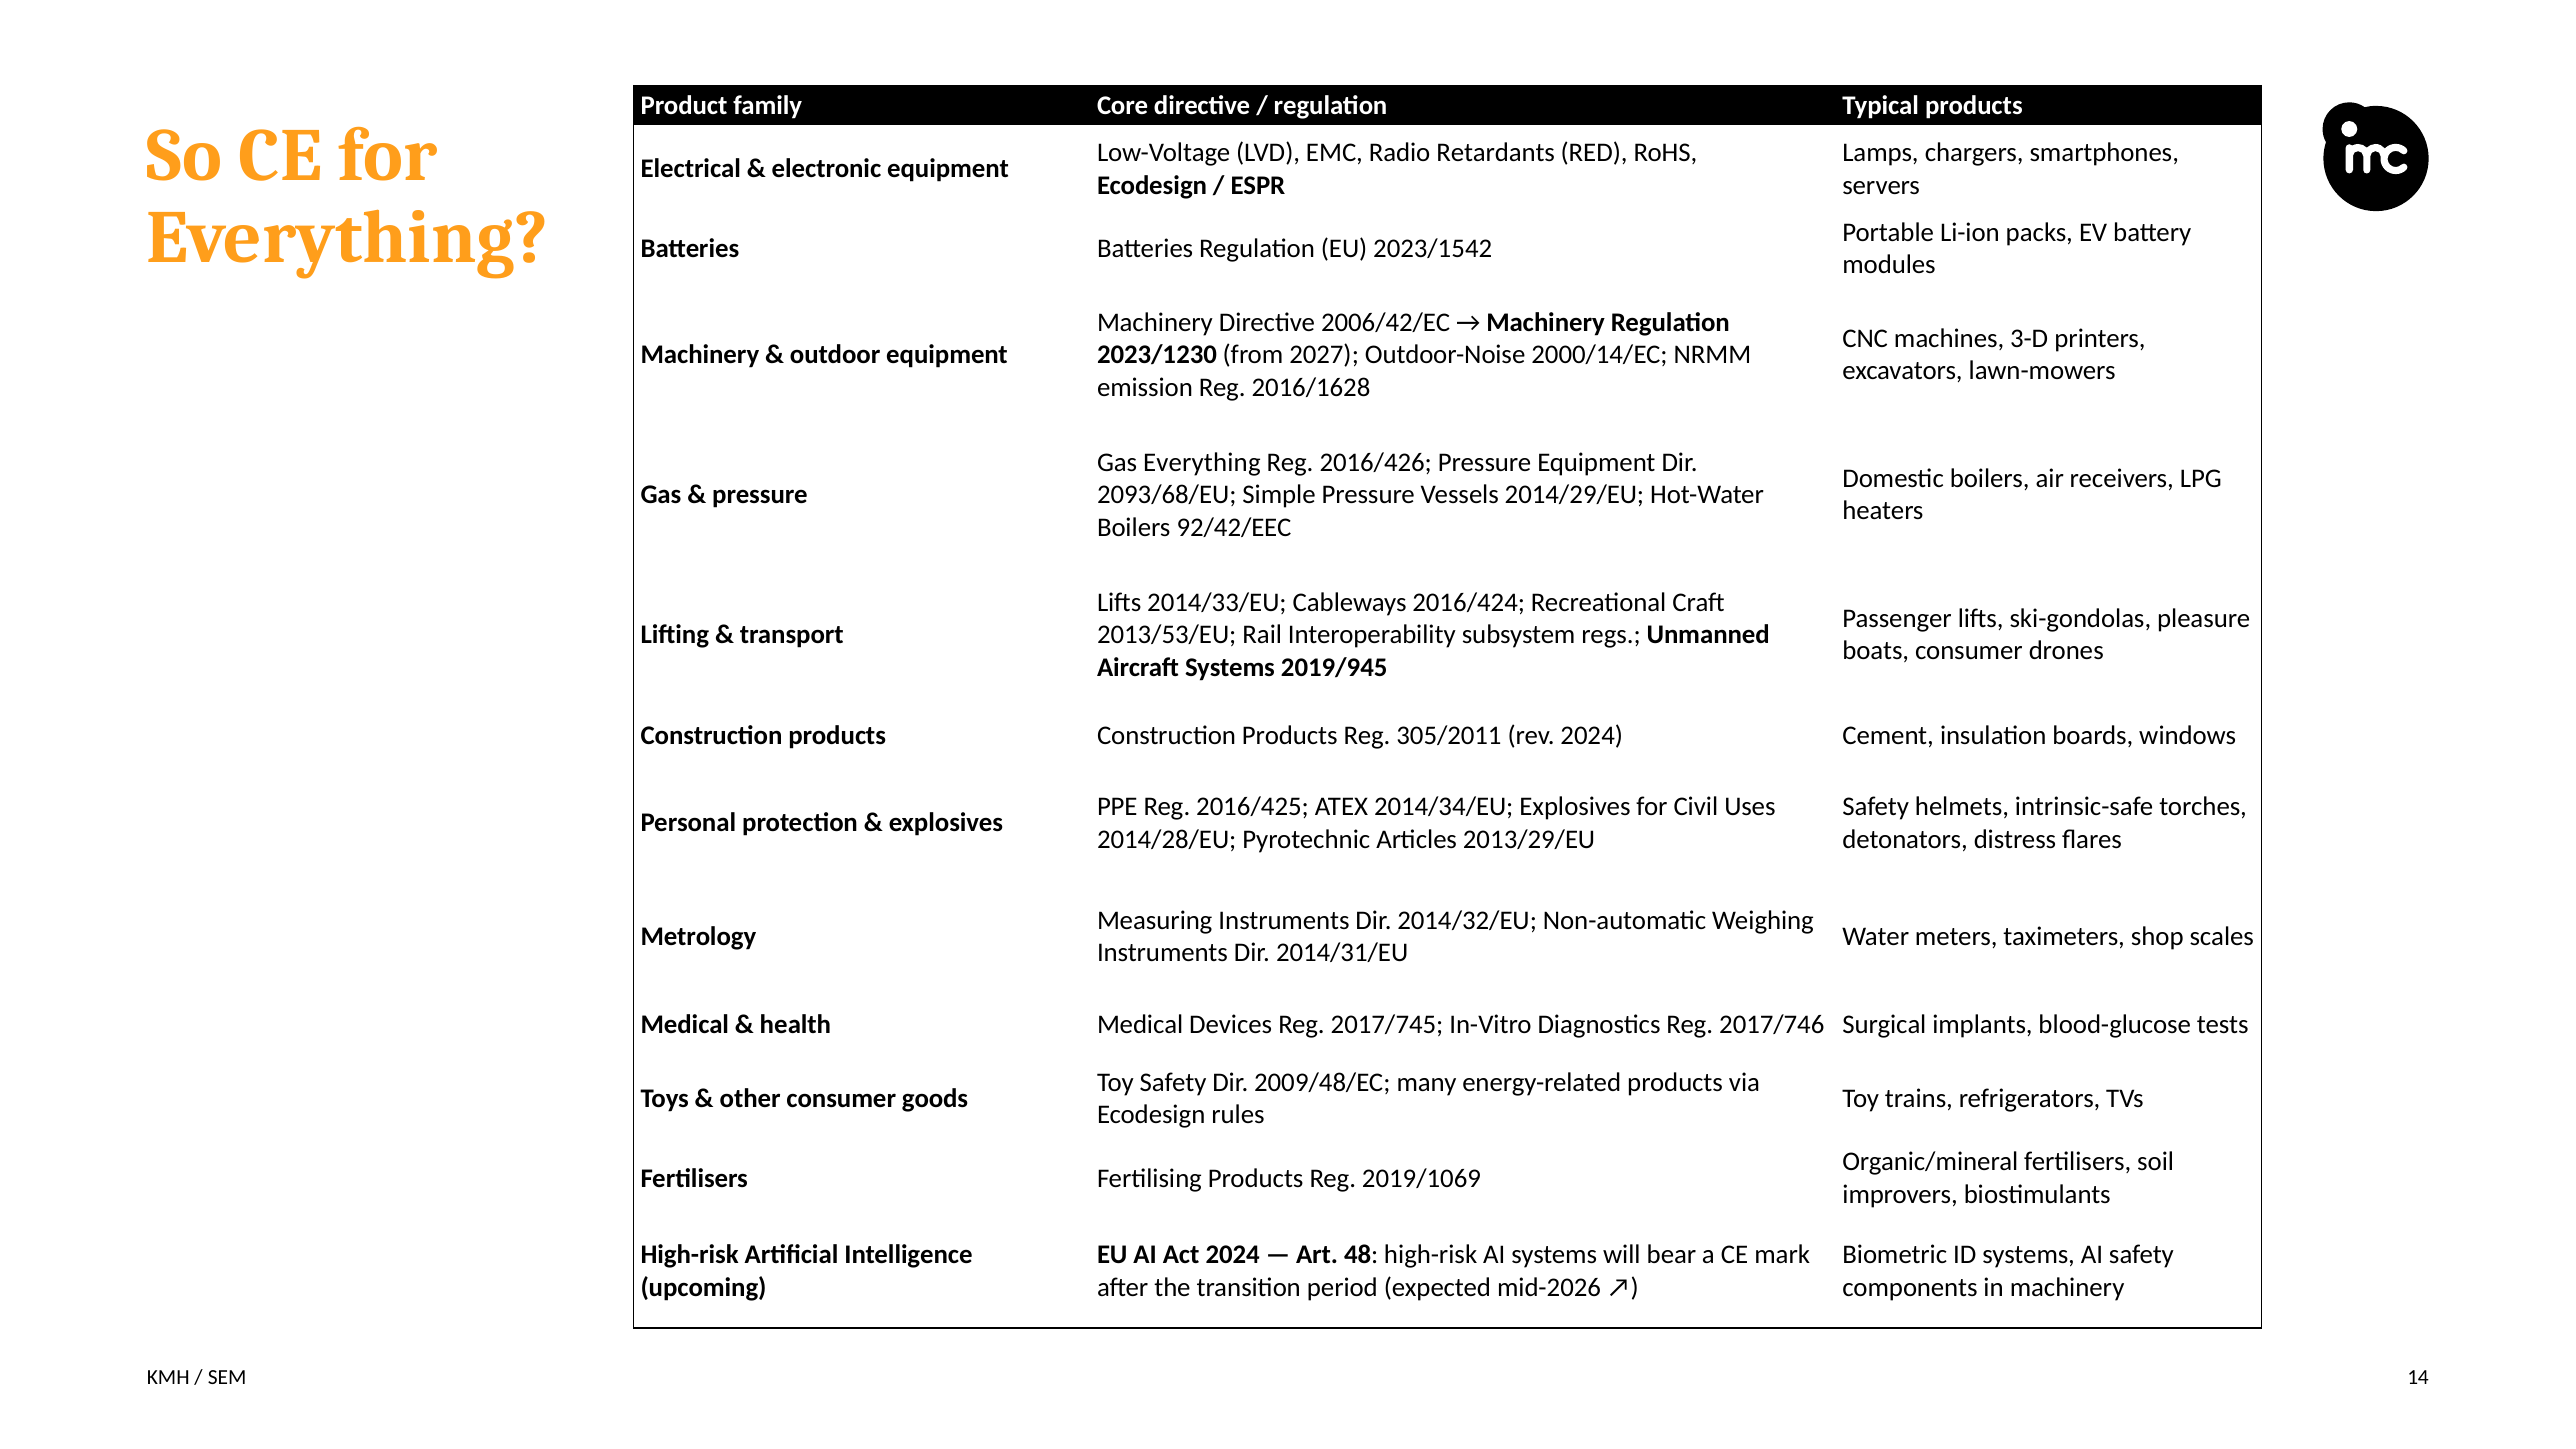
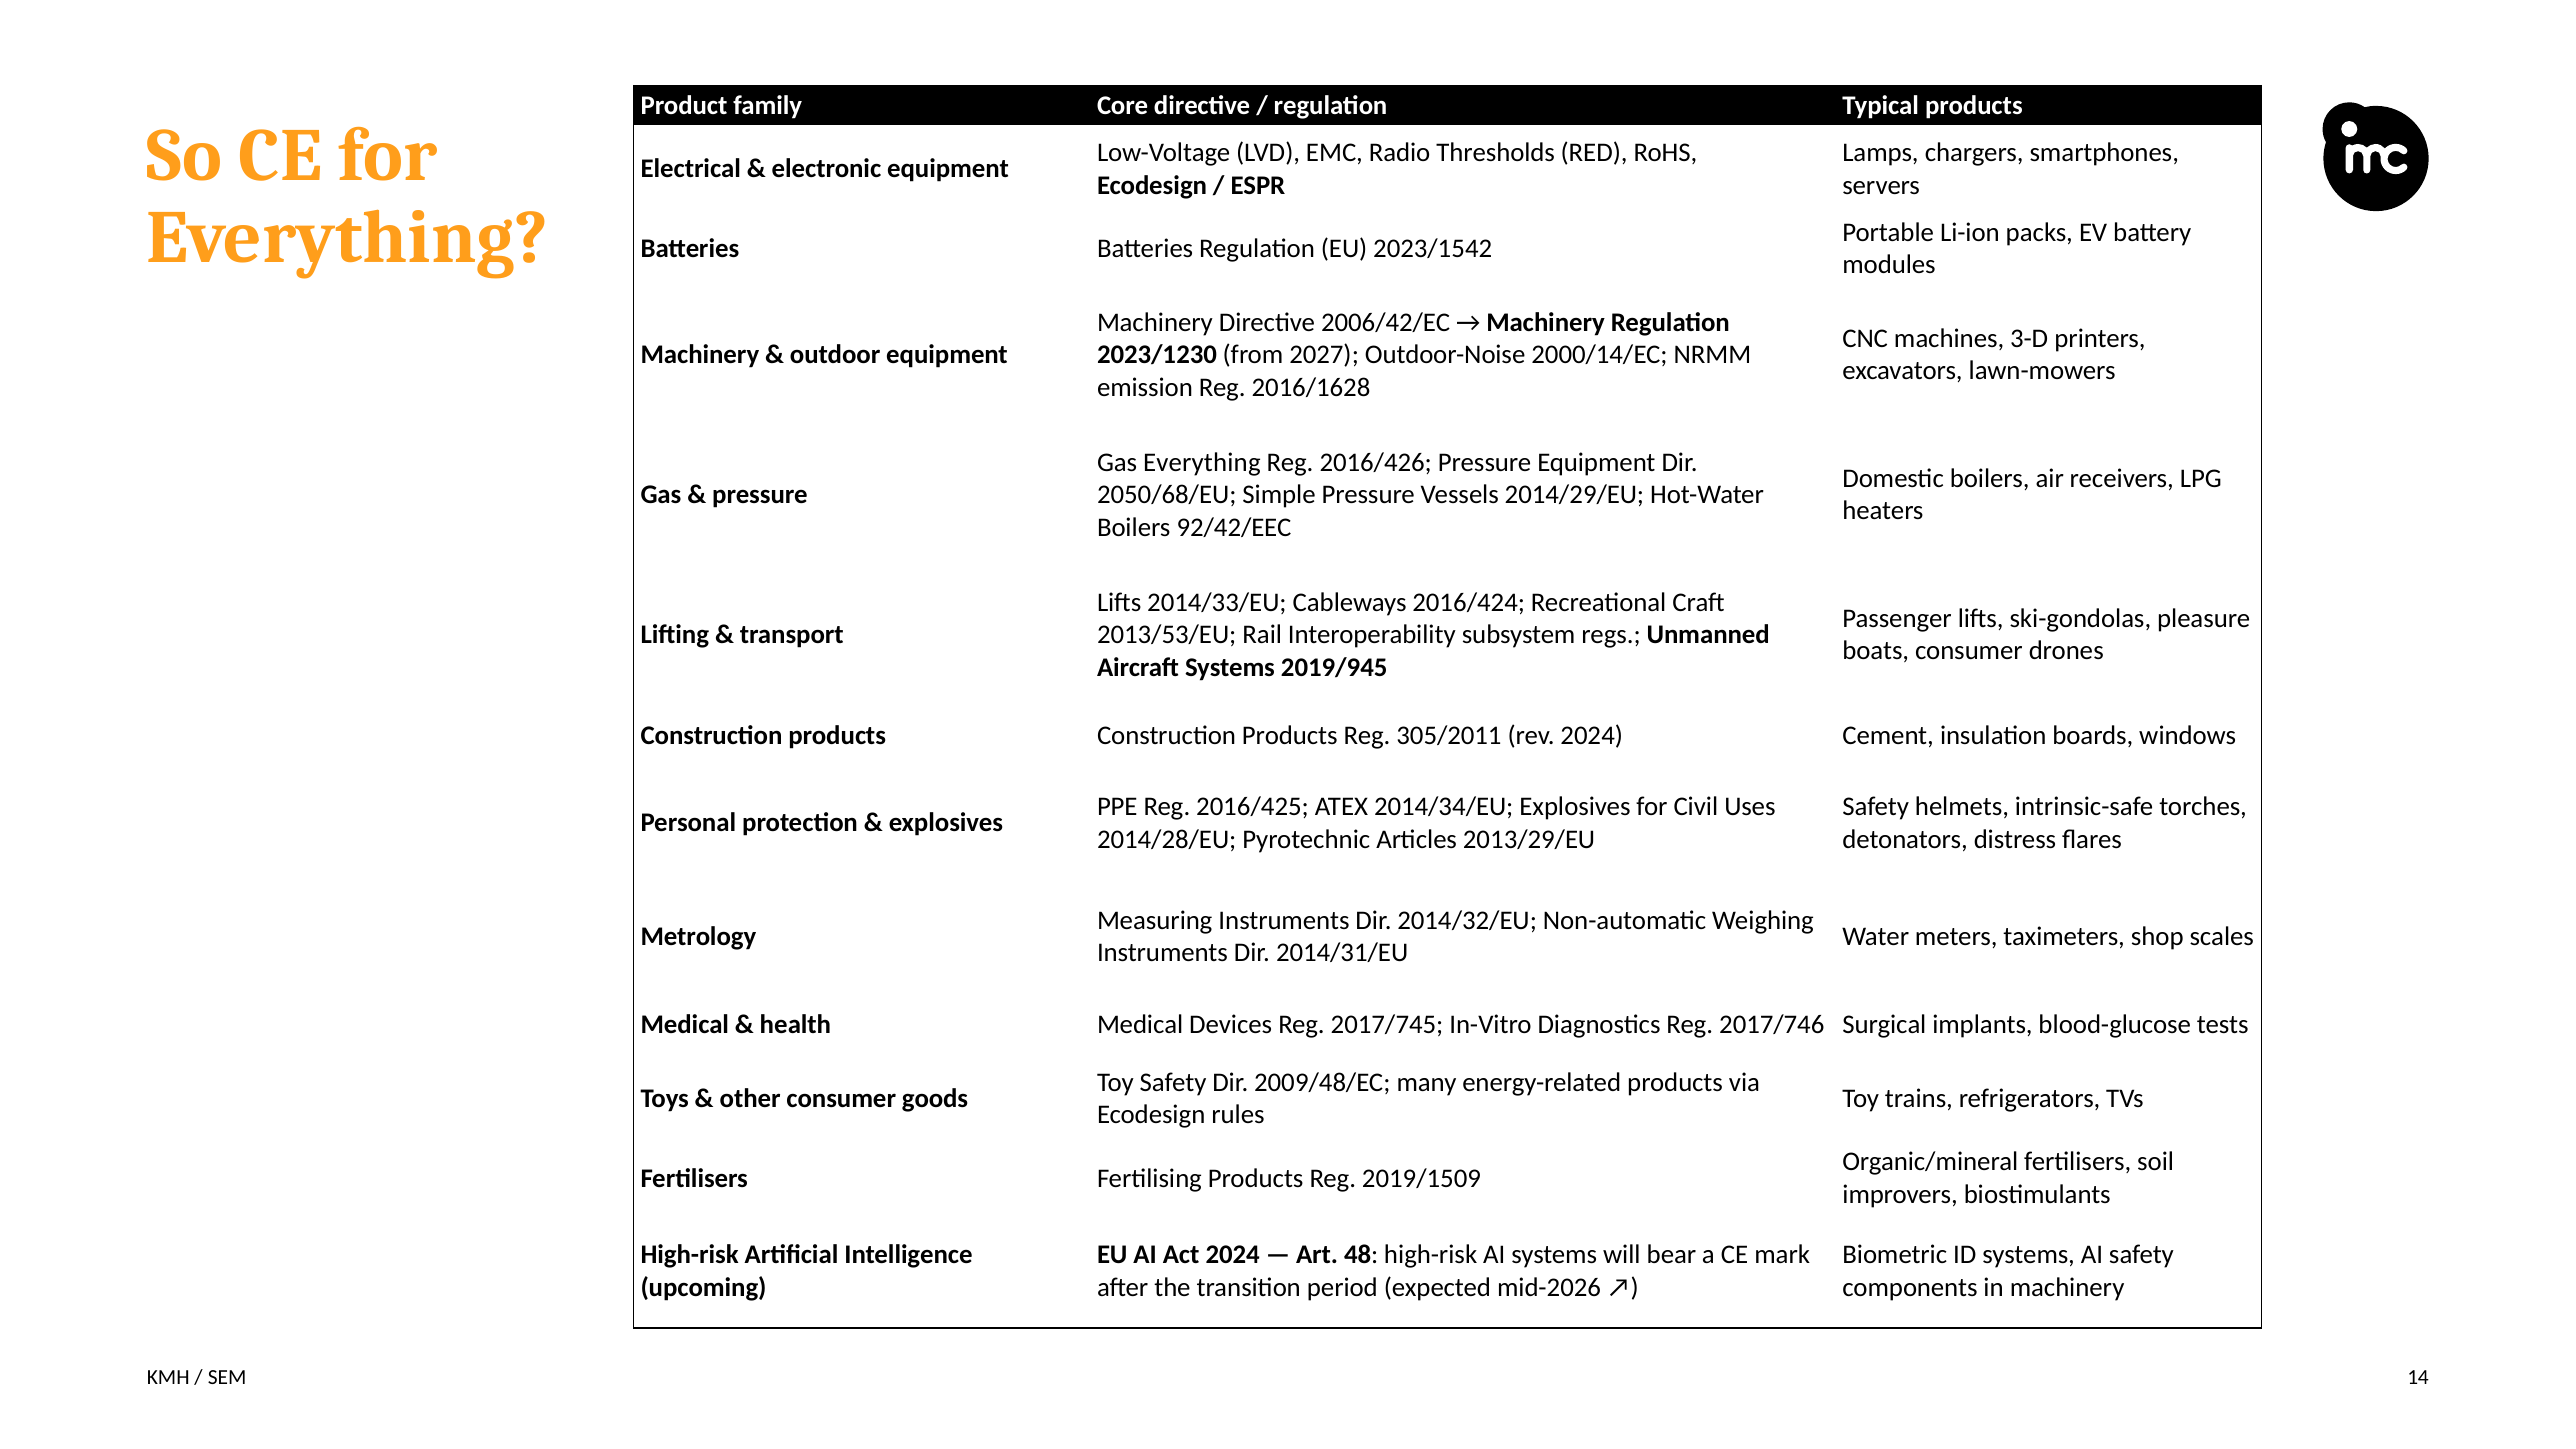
Retardants: Retardants -> Thresholds (1496, 153)
2093/68/EU: 2093/68/EU -> 2050/68/EU (1167, 495)
2019/1069: 2019/1069 -> 2019/1509 (1421, 1178)
